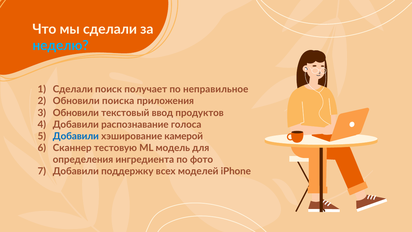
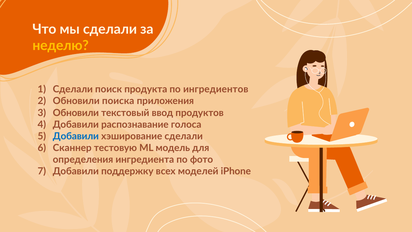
неделю colour: light blue -> yellow (61, 46)
получает: получает -> продукта (146, 89)
неправильное: неправильное -> ингредиентов (216, 89)
хэширование камерой: камерой -> сделали (184, 136)
